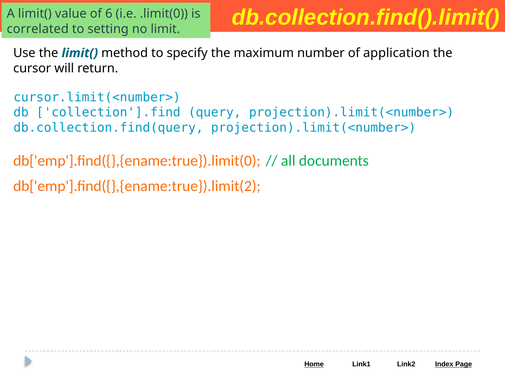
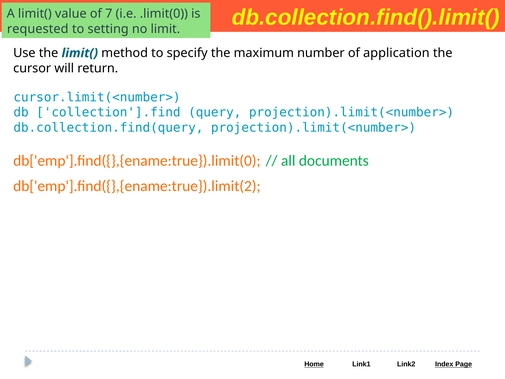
6: 6 -> 7 (109, 14)
correlated: correlated -> requested (38, 29)
